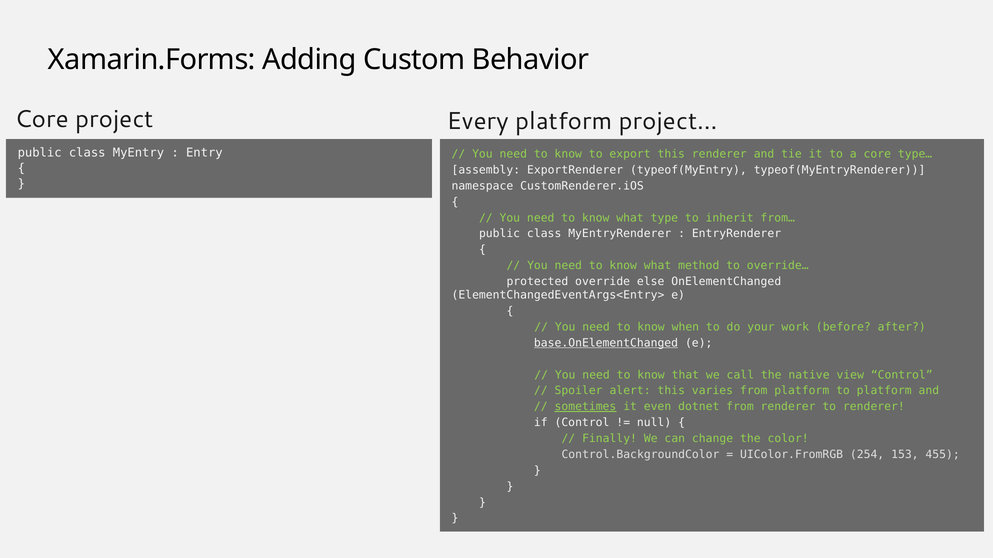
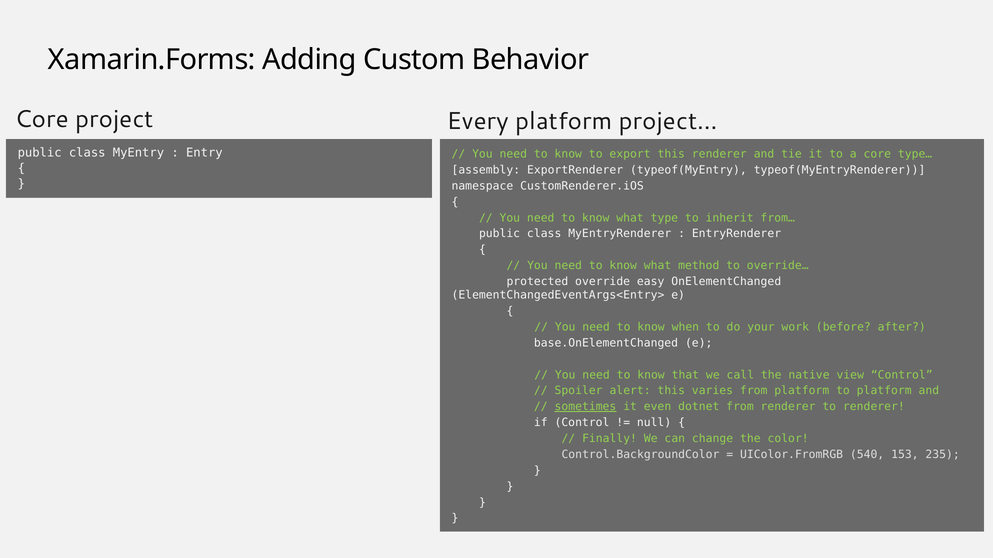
else: else -> easy (651, 282)
base.OnElementChanged underline: present -> none (606, 343)
254: 254 -> 540 (867, 455)
455: 455 -> 235 (943, 455)
